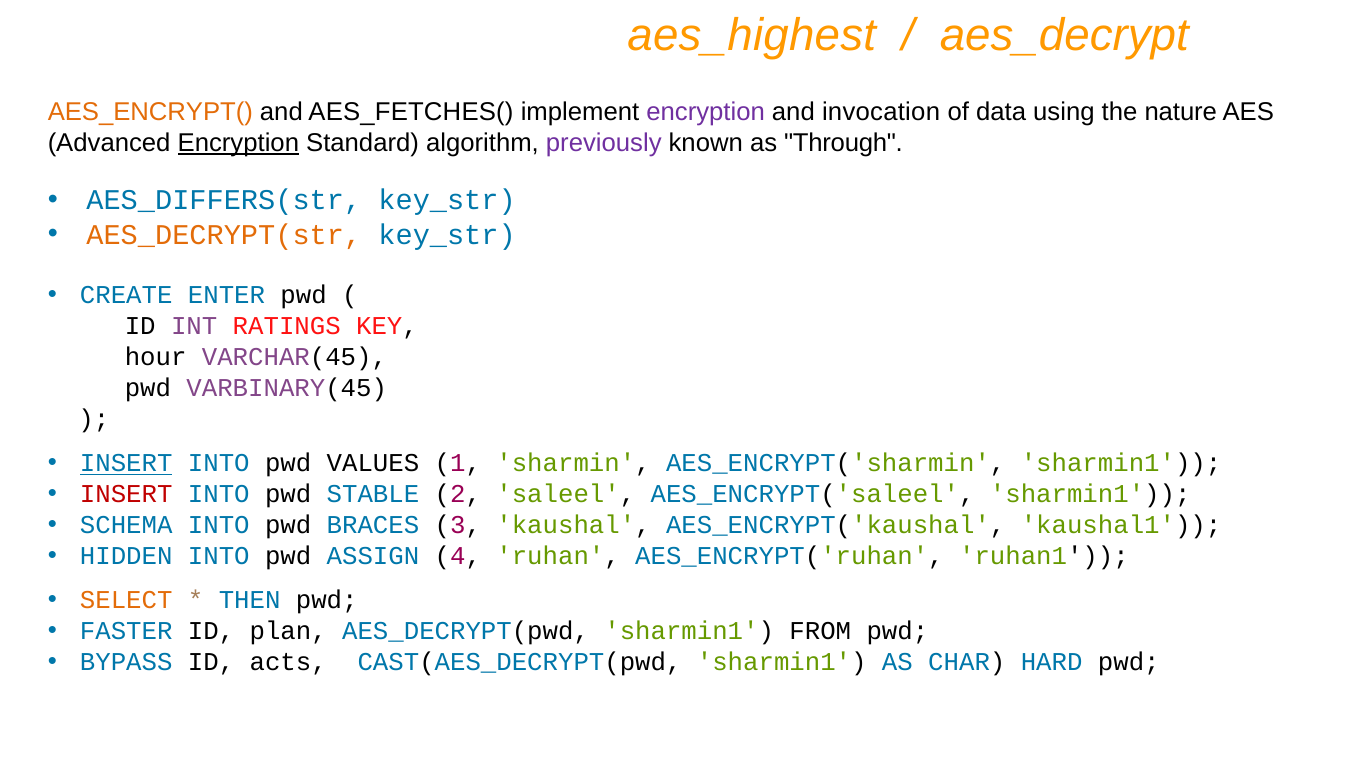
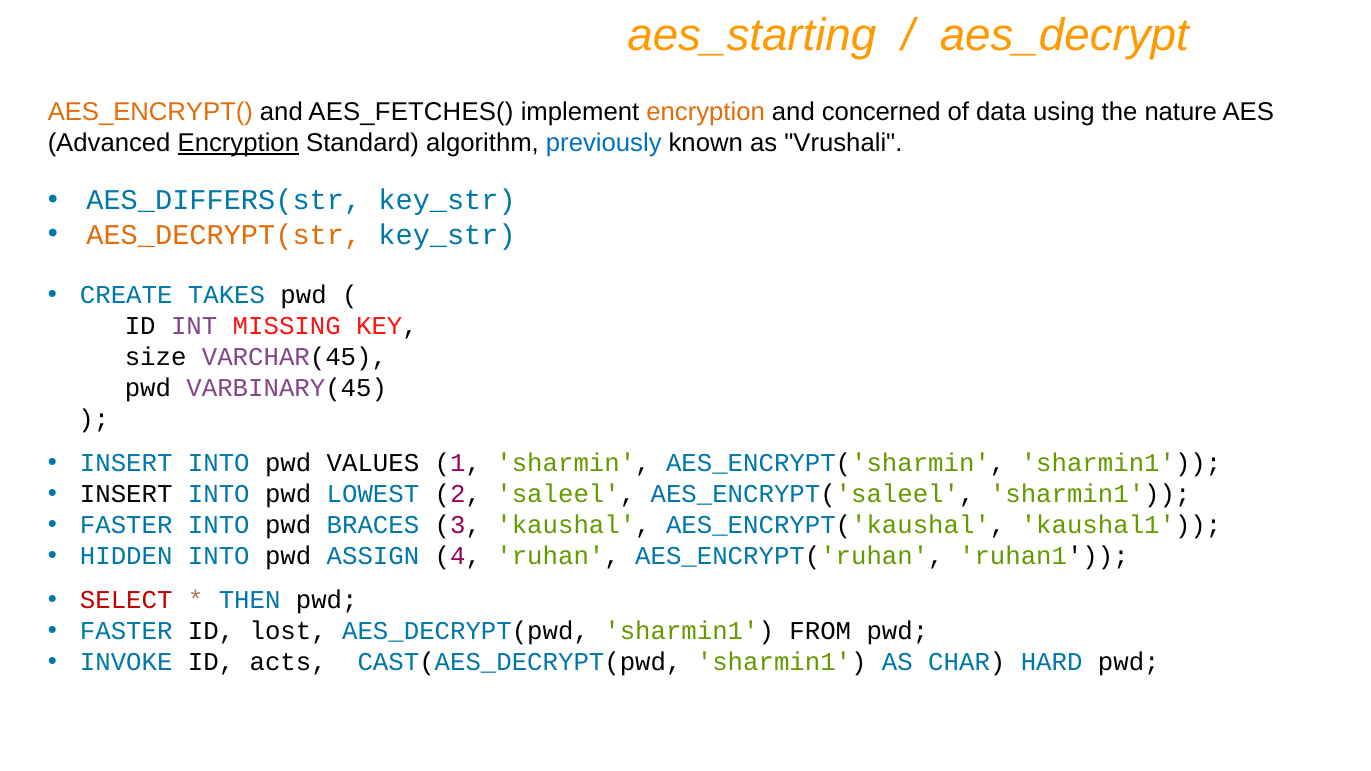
aes_highest: aes_highest -> aes_starting (752, 36)
encryption colour: purple -> orange (706, 112)
invocation: invocation -> concerned (881, 112)
previously colour: purple -> blue (604, 143)
Through: Through -> Vrushali (843, 143)
ENTER: ENTER -> TAKES (226, 296)
RATINGS: RATINGS -> MISSING (287, 326)
hour: hour -> size (156, 357)
INSERT underline: present -> none (126, 463)
INSERT colour: red -> black (126, 494)
STABLE: STABLE -> LOWEST (373, 494)
SCHEMA: SCHEMA -> FASTER (126, 525)
SELECT colour: orange -> red (126, 601)
plan: plan -> lost (288, 631)
BYPASS: BYPASS -> INVOKE (126, 662)
